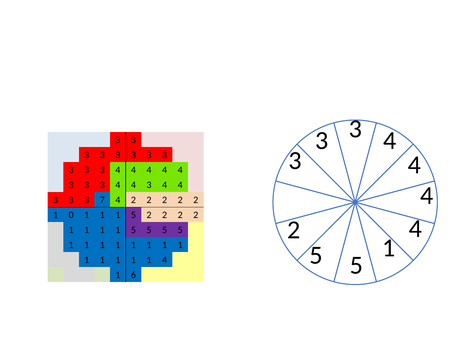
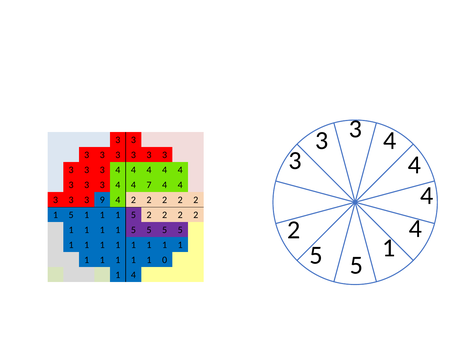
3: 3 -> 7 (149, 185)
7: 7 -> 9 (102, 200)
0: 0 -> 5 (71, 215)
1 4: 4 -> 0 (165, 260)
1 6: 6 -> 4 (133, 275)
